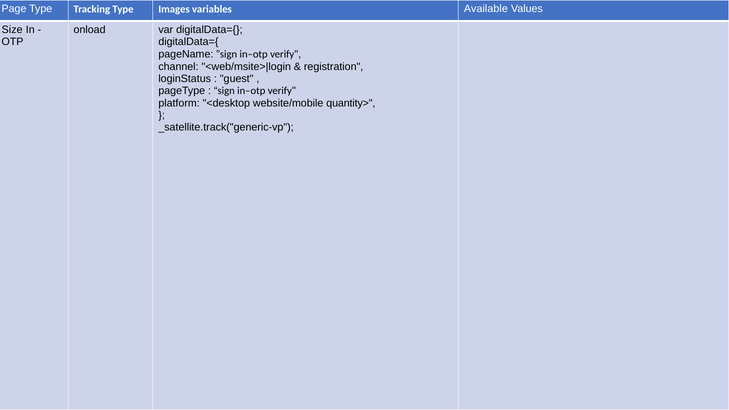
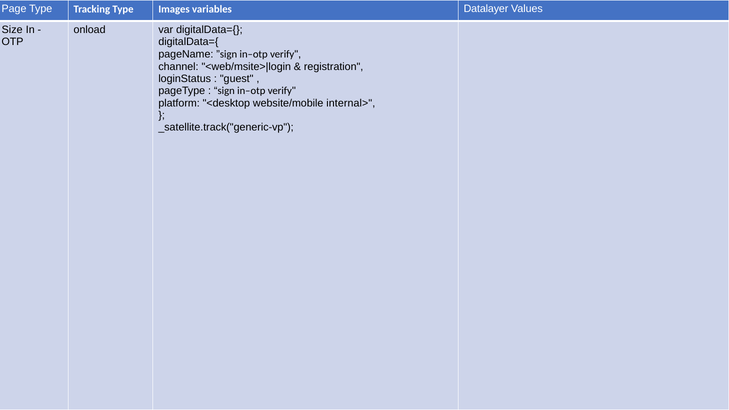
Available: Available -> Datalayer (486, 9)
quantity>: quantity> -> internal> (351, 103)
